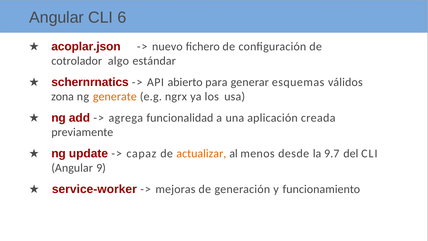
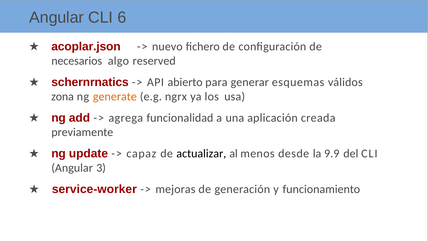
cotrolador: cotrolador -> necesarios (77, 61)
estándar: estándar -> reserved (154, 61)
actualizar colour: orange -> black (201, 154)
9.7: 9.7 -> 9.9 (332, 154)
9: 9 -> 3 (101, 168)
